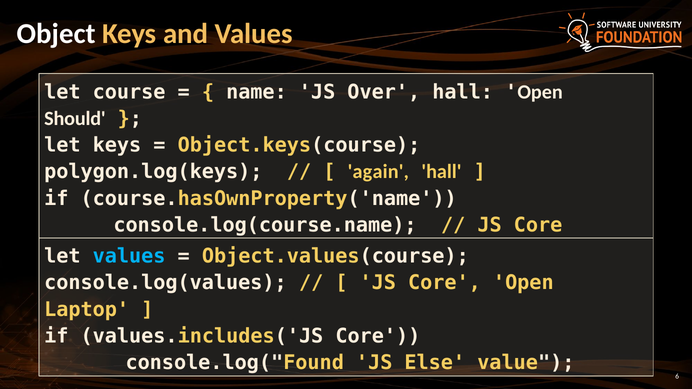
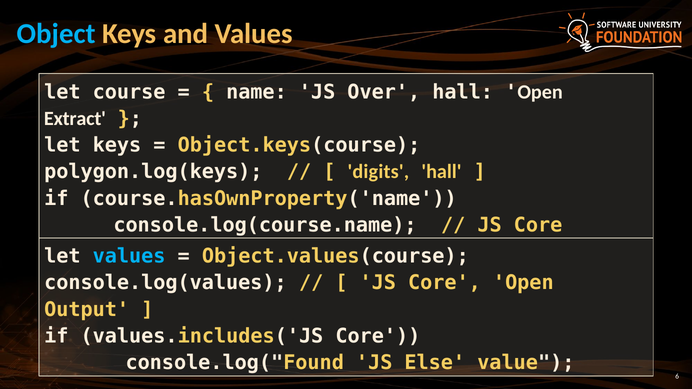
Object colour: white -> light blue (56, 34)
Should: Should -> Extract (75, 119)
again: again -> digits (378, 172)
Laptop: Laptop -> Output (87, 310)
